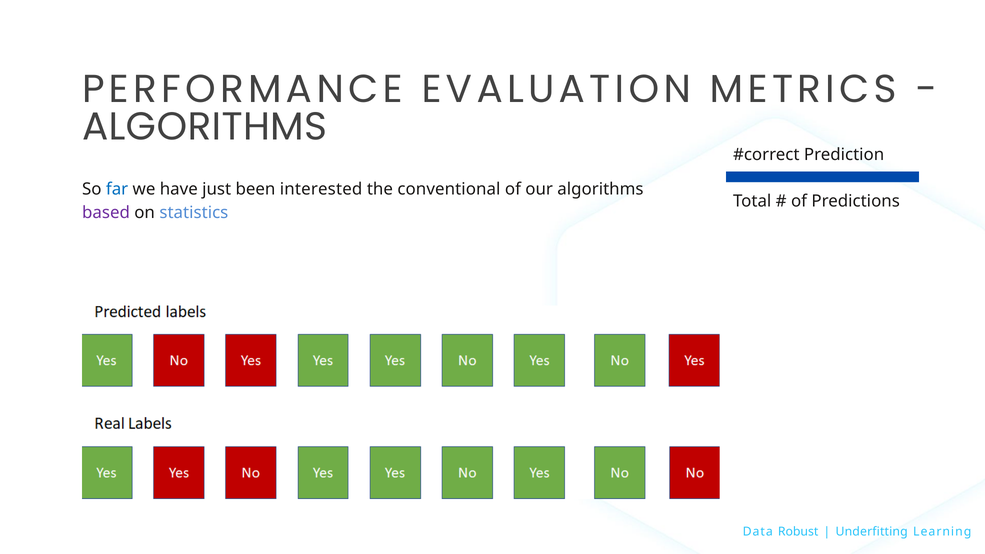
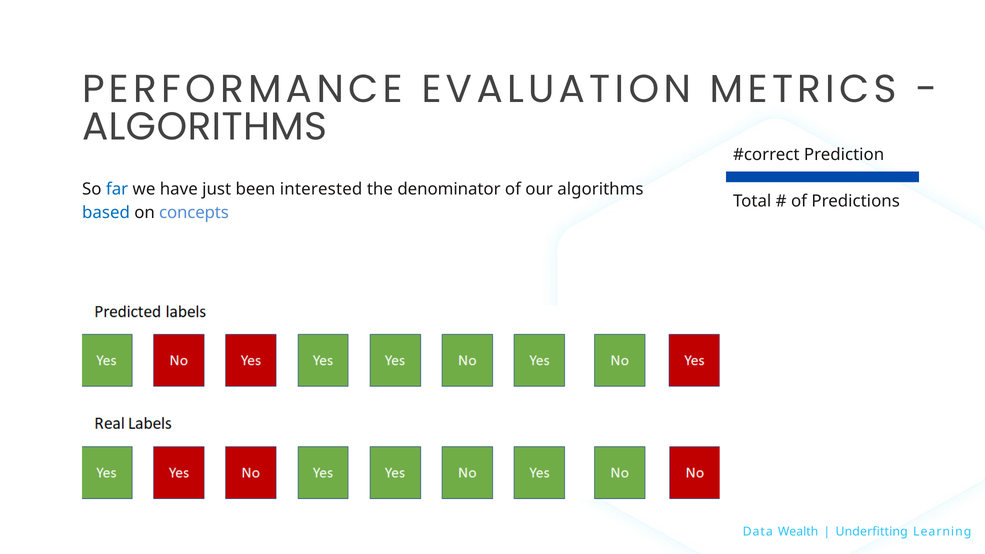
conventional: conventional -> denominator (449, 189)
based colour: purple -> blue (106, 213)
statistics: statistics -> concepts (194, 213)
Robust: Robust -> Wealth (798, 532)
